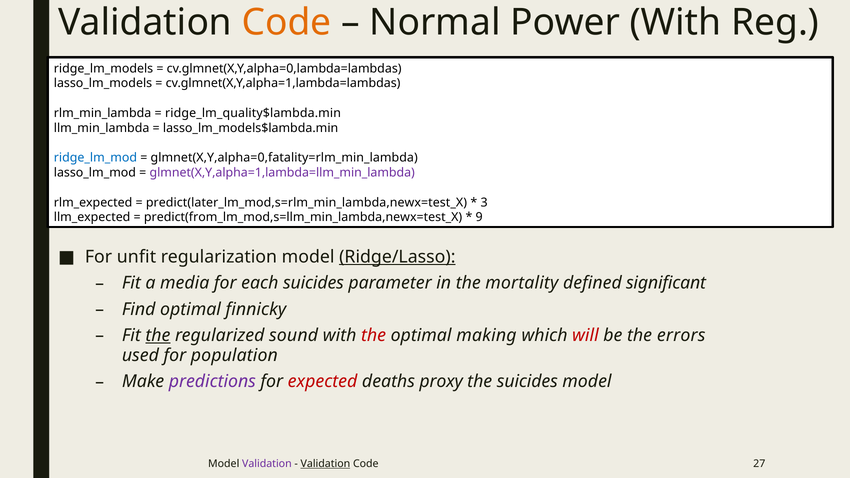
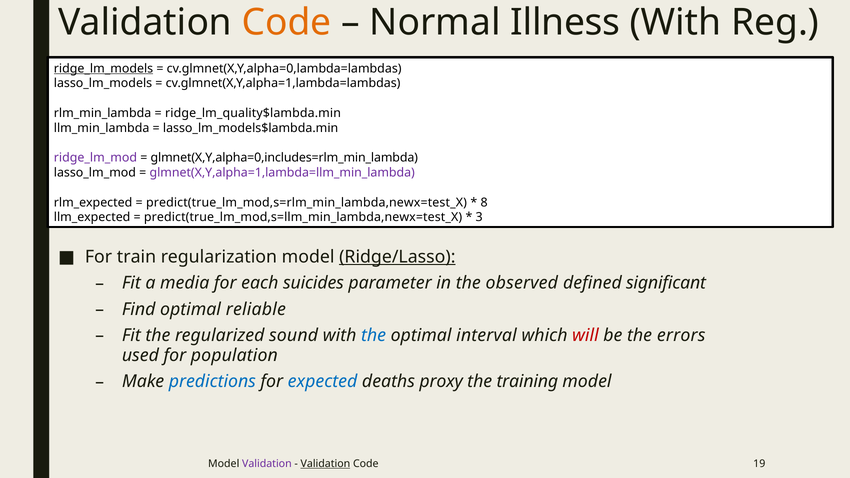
Power: Power -> Illness (565, 23)
ridge_lm_models underline: none -> present (104, 69)
ridge_lm_mod colour: blue -> purple (95, 158)
glmnet(X,Y,alpha=0,fatality=rlm_min_lambda: glmnet(X,Y,alpha=0,fatality=rlm_min_lambda -> glmnet(X,Y,alpha=0,includes=rlm_min_lambda (284, 158)
predict(later_lm_mod,s=rlm_min_lambda,newx=test_X: predict(later_lm_mod,s=rlm_min_lambda,newx=test_X -> predict(true_lm_mod,s=rlm_min_lambda,newx=test_X (306, 202)
3: 3 -> 8 (484, 202)
predict(from_lm_mod,s=llm_min_lambda,newx=test_X: predict(from_lm_mod,s=llm_min_lambda,newx=test_X -> predict(true_lm_mod,s=llm_min_lambda,newx=test_X (303, 217)
9: 9 -> 3 (479, 217)
unfit: unfit -> train (137, 257)
mortality: mortality -> observed (522, 283)
finnicky: finnicky -> reliable (256, 309)
the underline: present -> none (158, 335)
the colour: red -> blue (373, 335)
making: making -> interval (486, 335)
predictions colour: purple -> blue (212, 382)
expected colour: red -> blue (323, 382)
the suicides: suicides -> training (527, 382)
27: 27 -> 19 (759, 464)
